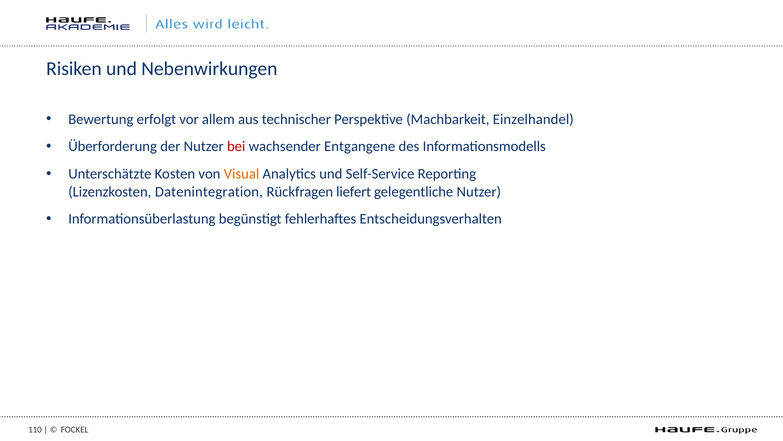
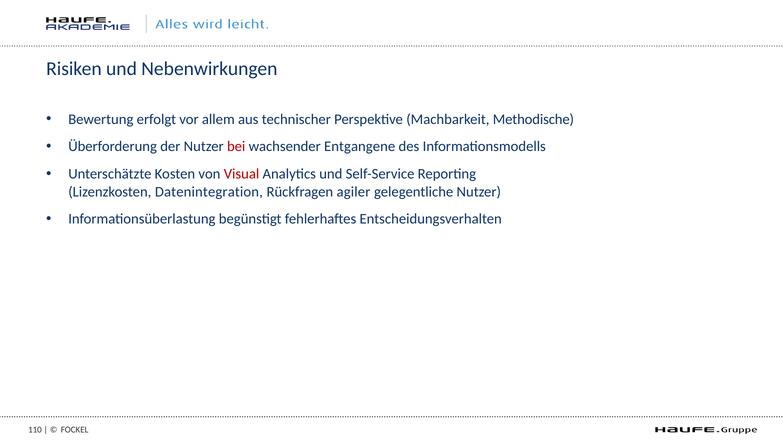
Einzelhandel: Einzelhandel -> Methodische (533, 119)
Visual colour: orange -> red (242, 174)
liefert: liefert -> agiler (354, 191)
